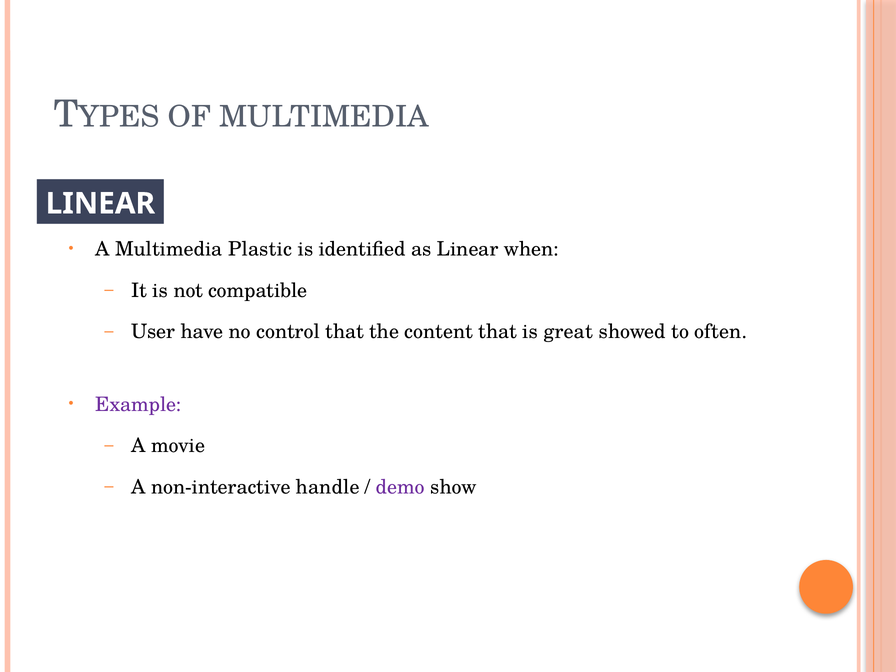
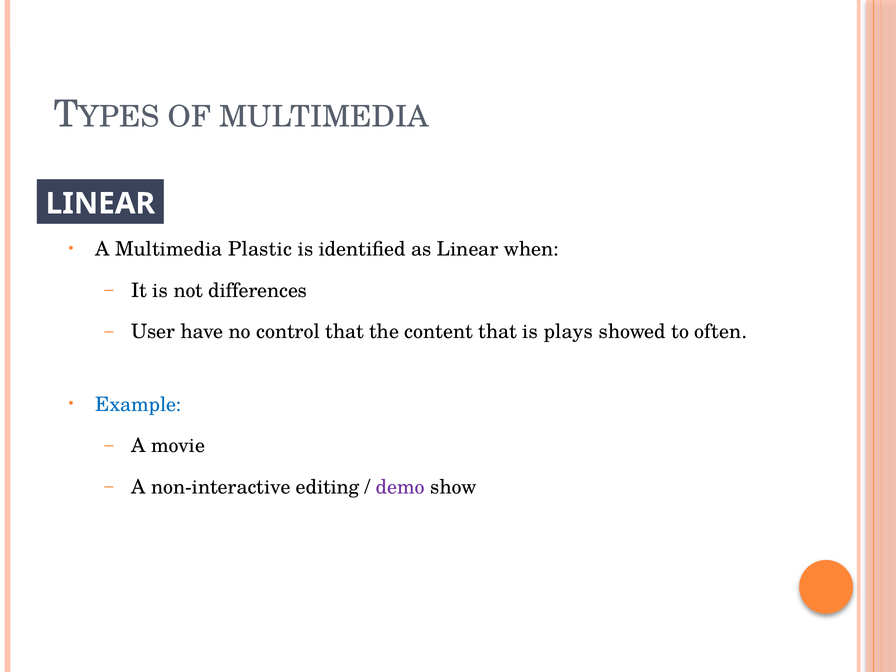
compatible: compatible -> differences (258, 291)
great: great -> plays (568, 332)
Example colour: purple -> blue (138, 405)
handle: handle -> editing (328, 487)
